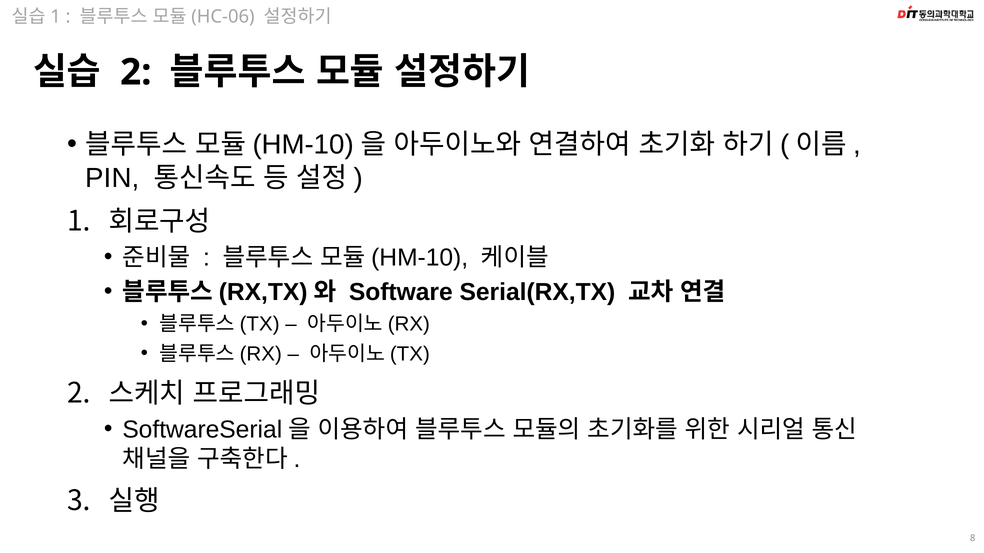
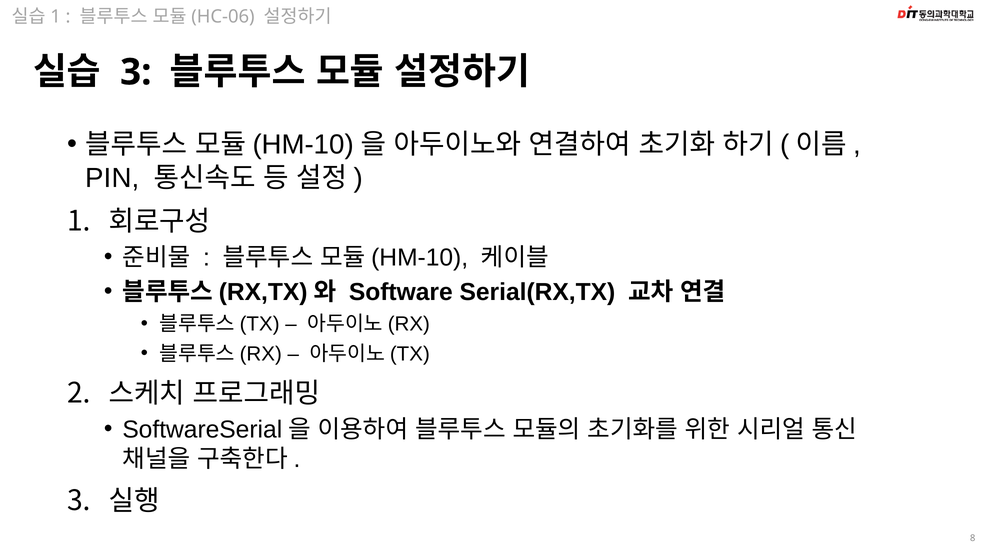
2: 2 -> 3 (136, 72)
